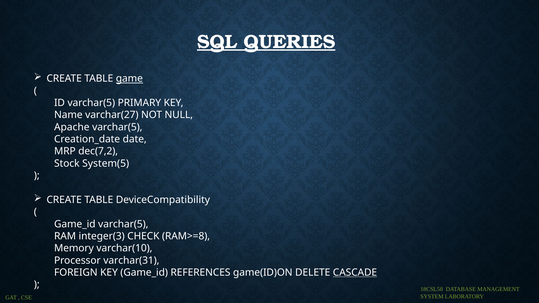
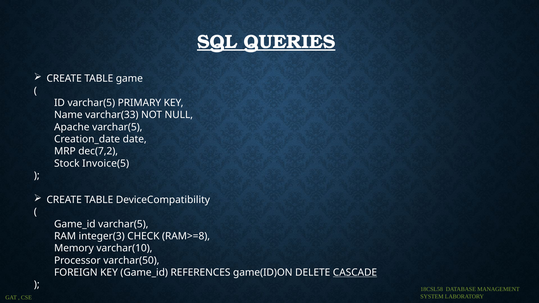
game underline: present -> none (129, 79)
varchar(27: varchar(27 -> varchar(33 (112, 115)
System(5: System(5 -> Invoice(5 (106, 164)
varchar(31: varchar(31 -> varchar(50 (131, 261)
